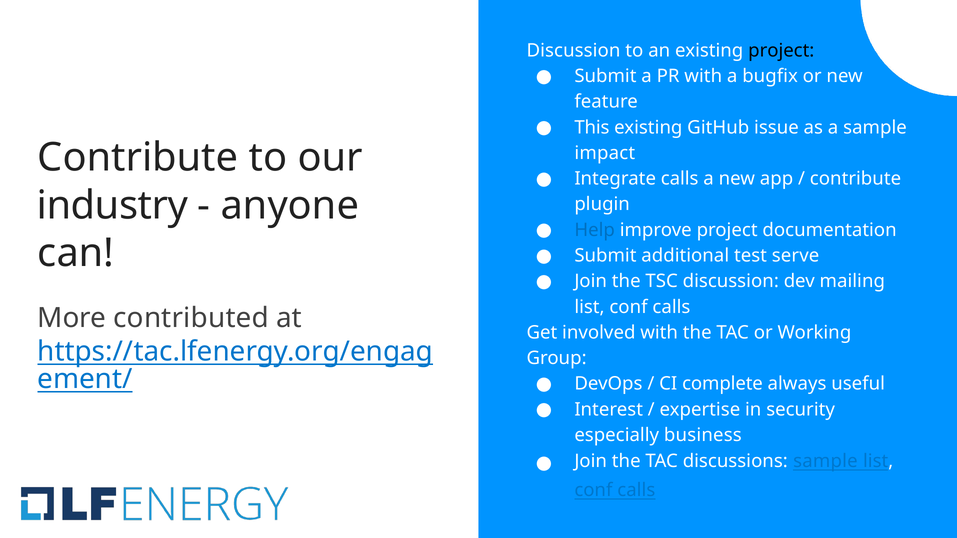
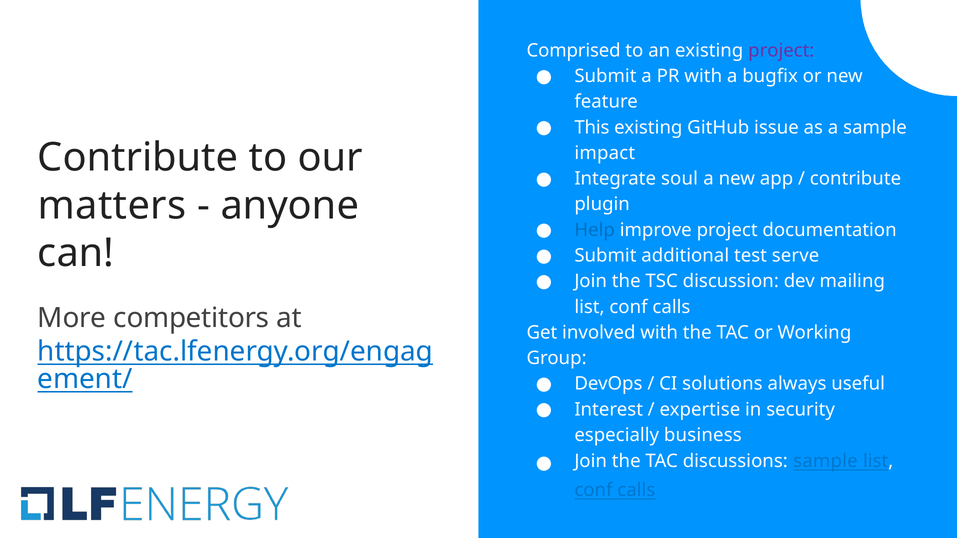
Discussion: Discussion -> Comprised (574, 51)
project colour: black -> purple (781, 51)
Integrate calls: calls -> soul (680, 179)
industry: industry -> matters (112, 206)
contributed: contributed -> competitors (191, 318)
complete: complete -> solutions (722, 384)
